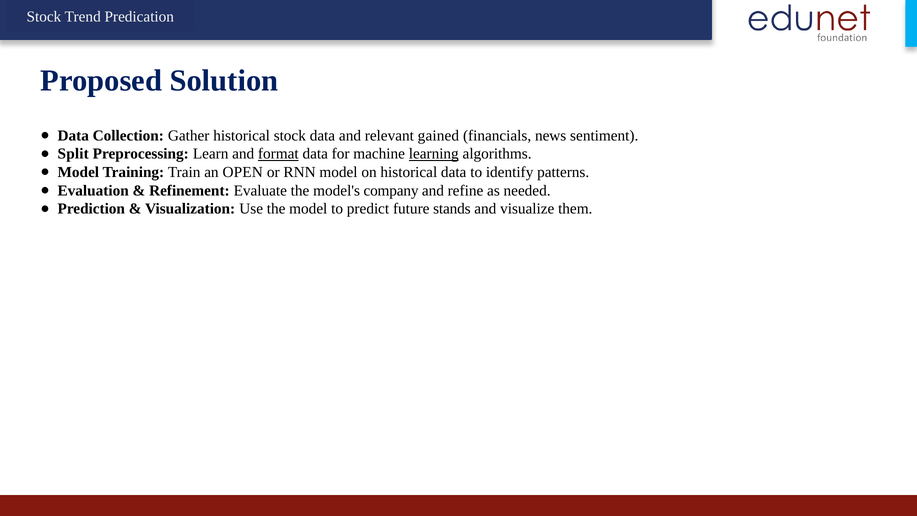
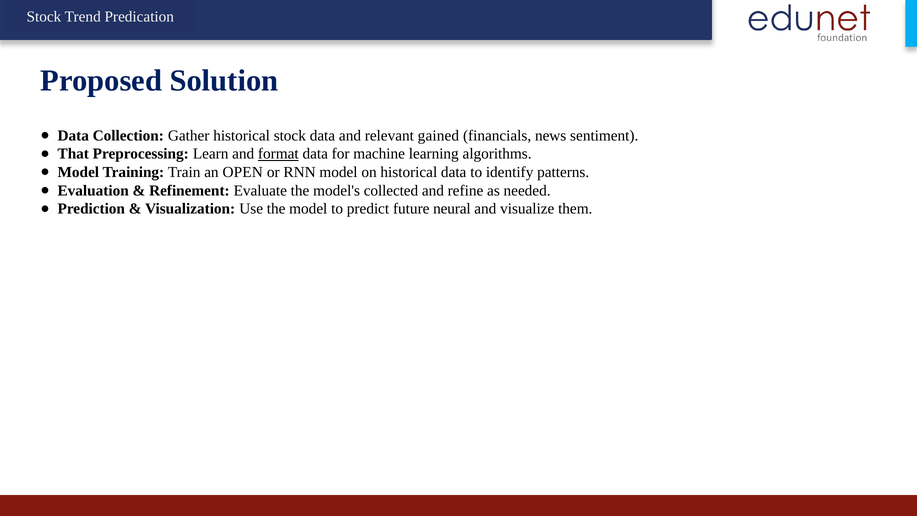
Split: Split -> That (73, 154)
learning underline: present -> none (434, 154)
company: company -> collected (391, 190)
stands: stands -> neural (452, 209)
